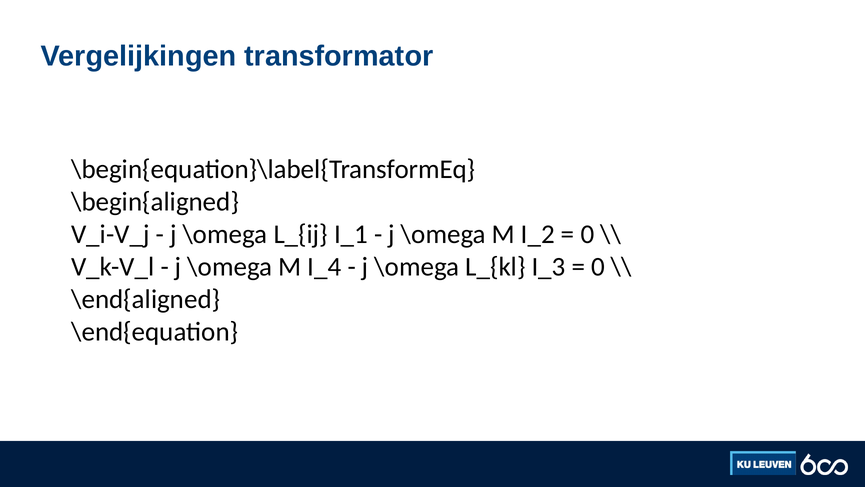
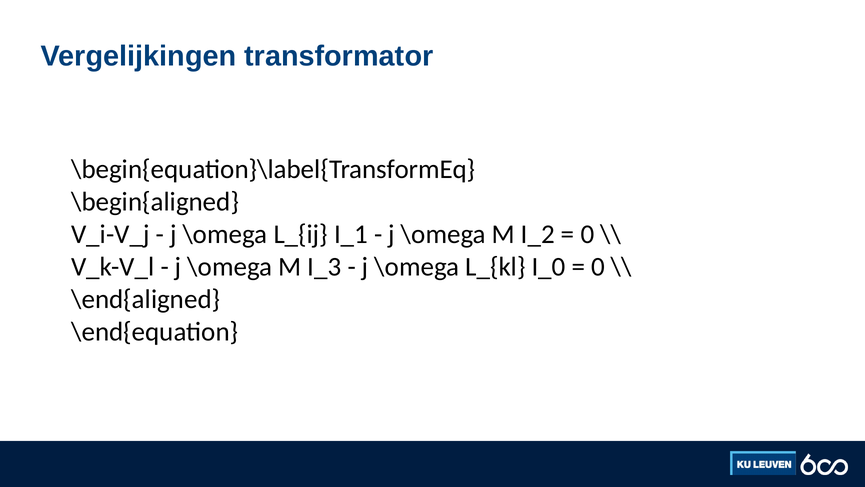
I_4: I_4 -> I_3 (324, 266)
I_3: I_3 -> I_0 (549, 266)
